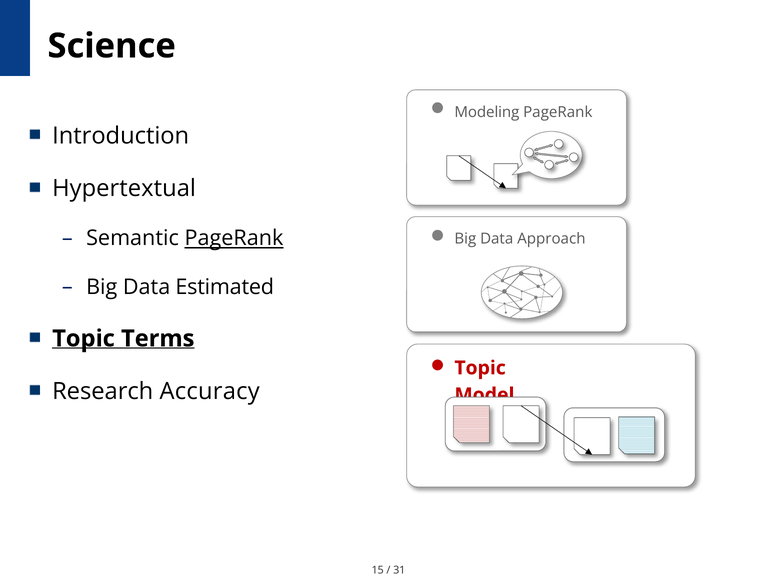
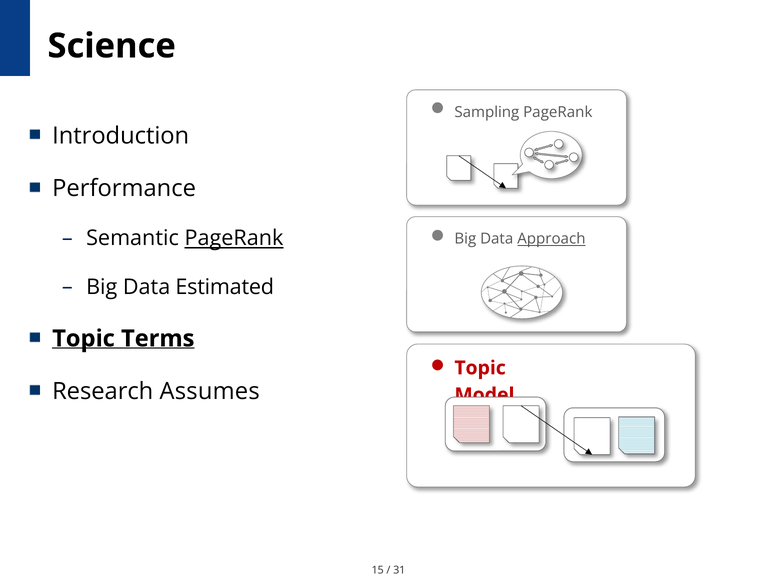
Modeling: Modeling -> Sampling (487, 112)
Hypertextual: Hypertextual -> Performance (124, 189)
Approach underline: none -> present (551, 239)
Accuracy: Accuracy -> Assumes (210, 391)
